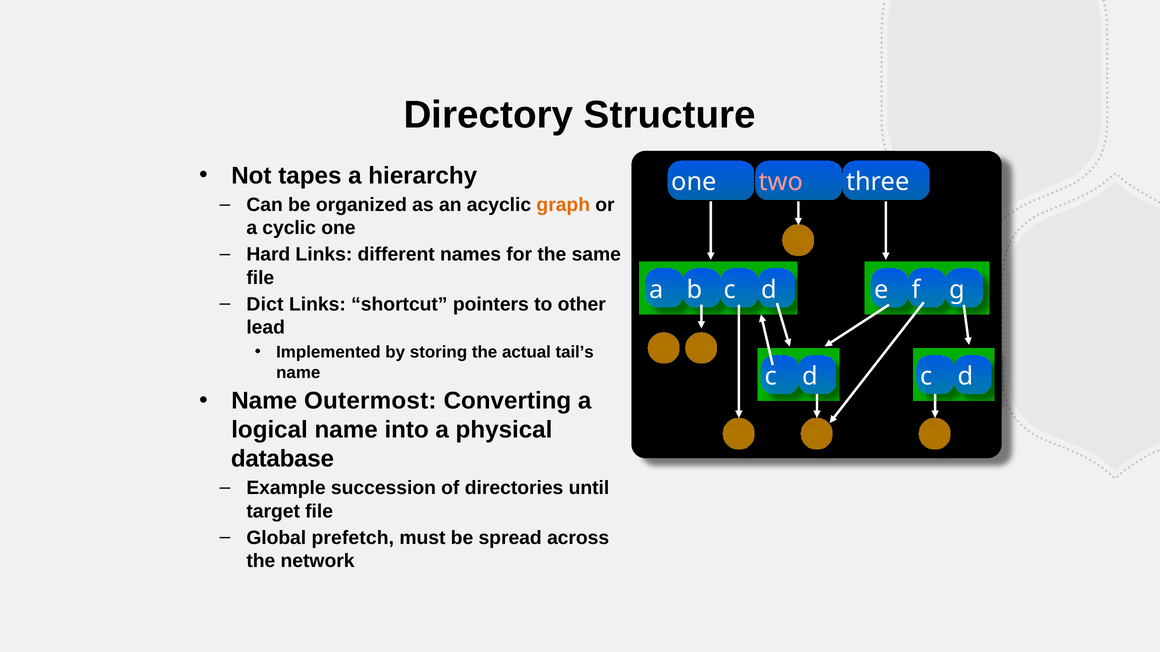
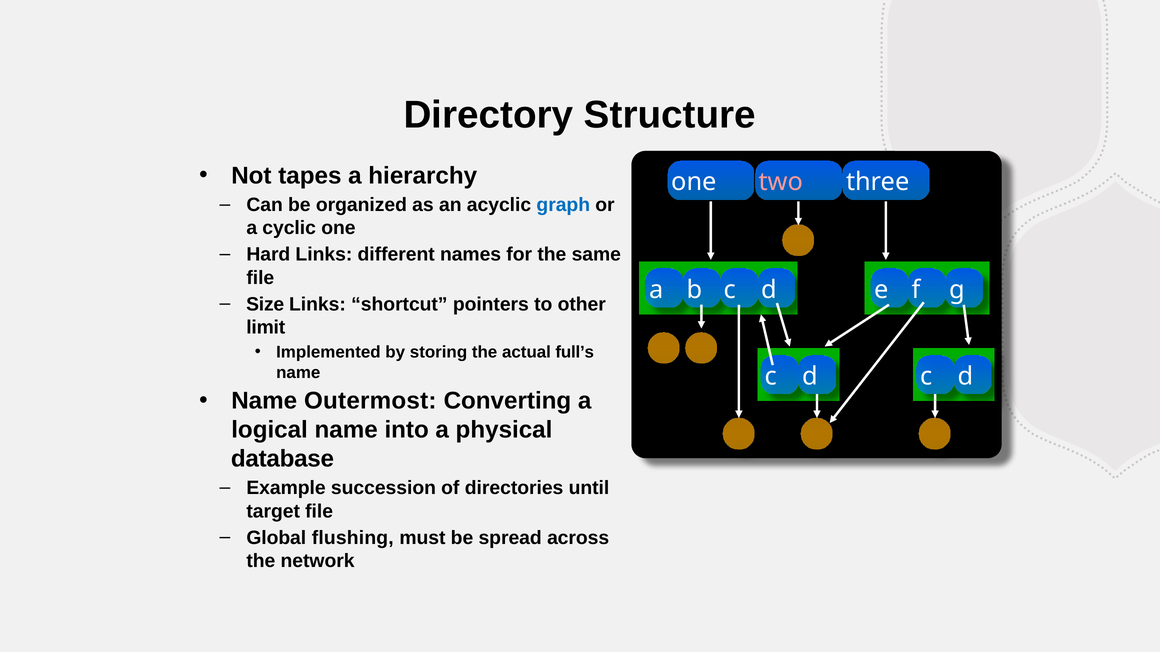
graph colour: orange -> blue (563, 205)
Dict: Dict -> Size (265, 304)
lead: lead -> limit (266, 328)
tail’s: tail’s -> full’s (575, 352)
prefetch: prefetch -> flushing (353, 538)
